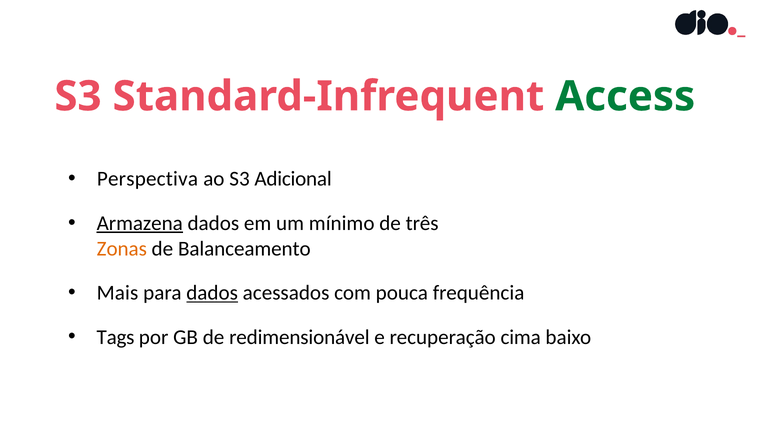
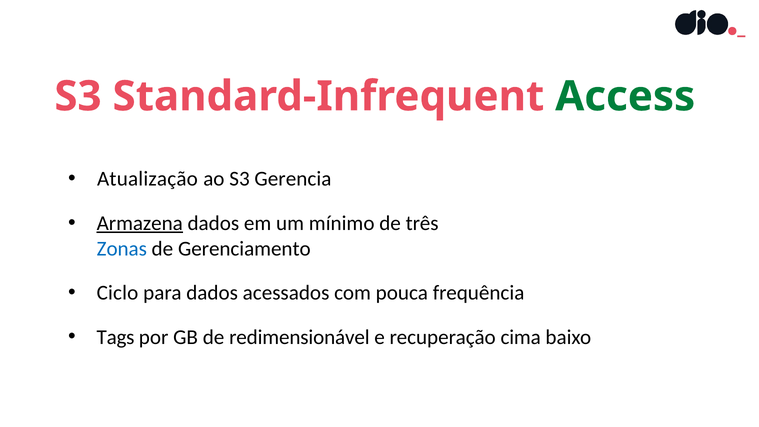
Perspectiva: Perspectiva -> Atualização (147, 179)
Adicional: Adicional -> Gerencia (293, 179)
Zonas colour: orange -> blue (122, 249)
Balanceamento: Balanceamento -> Gerenciamento (244, 249)
Mais: Mais -> Ciclo (117, 293)
dados underline: present -> none (212, 293)
